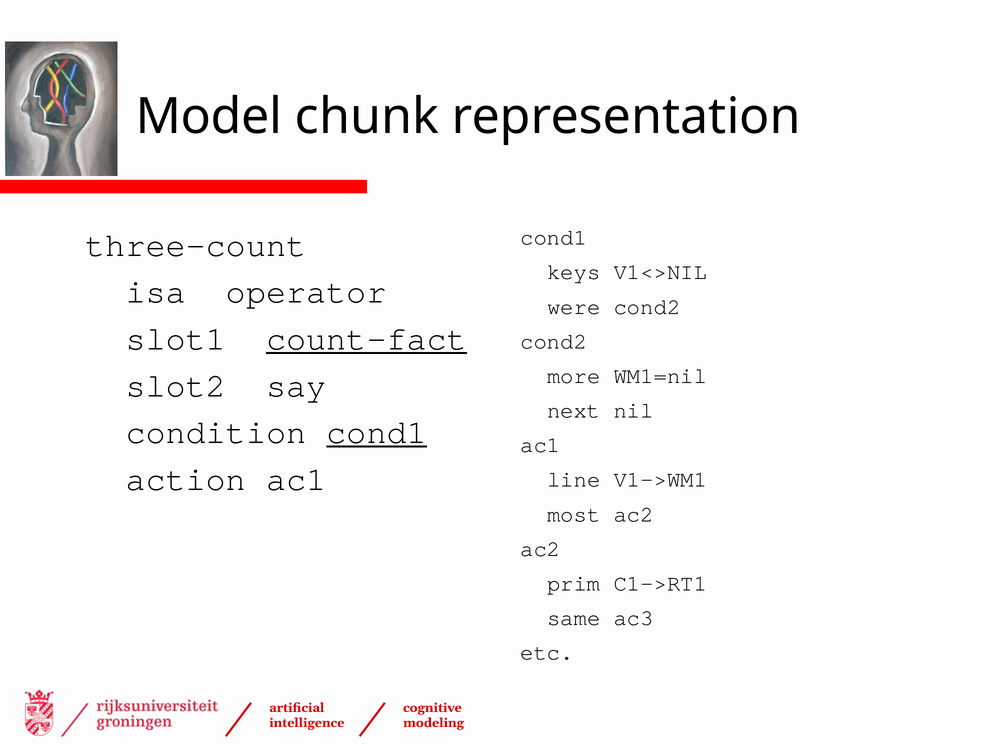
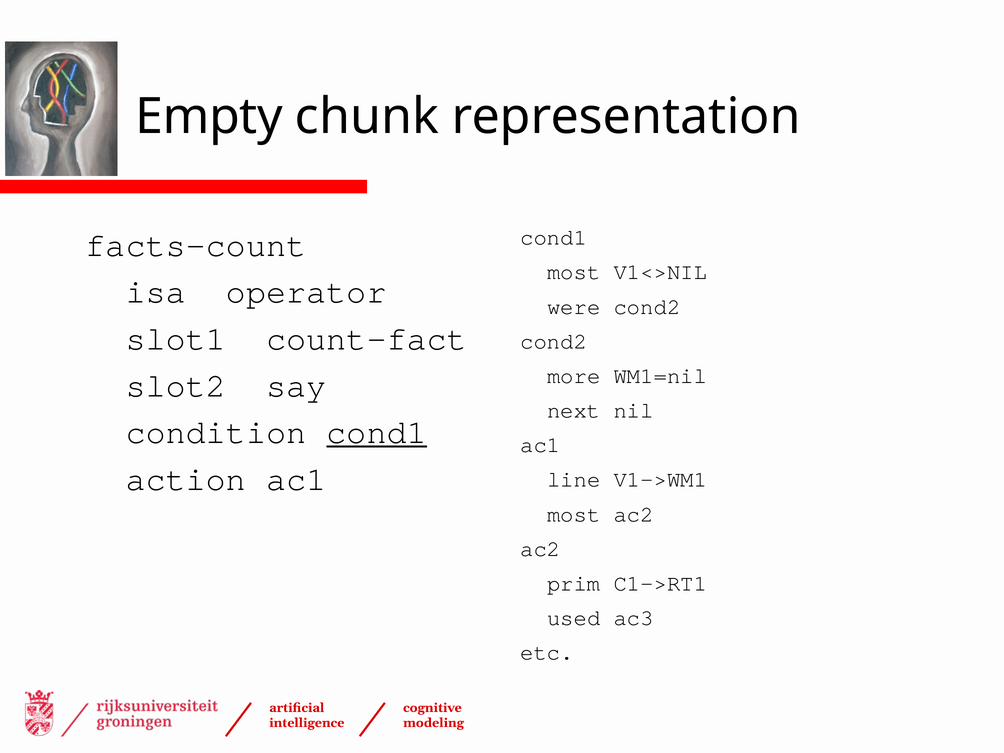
Model: Model -> Empty (209, 116)
three-count: three-count -> facts-count (196, 245)
keys: keys -> most (574, 272)
count-fact underline: present -> none (367, 339)
same: same -> used (574, 618)
